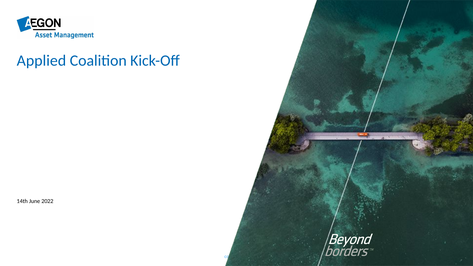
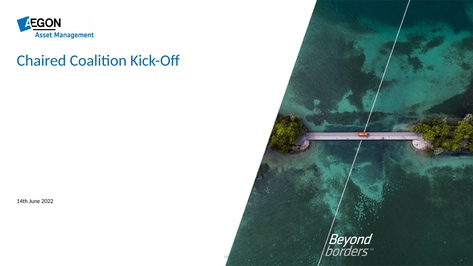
Applied: Applied -> Chaired (41, 61)
